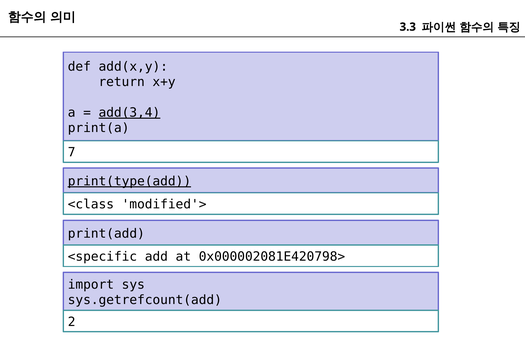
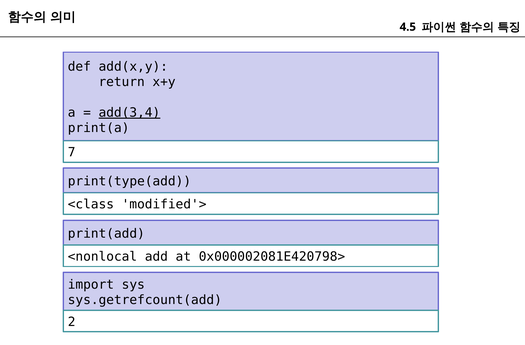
3.3: 3.3 -> 4.5 (408, 27)
print(type(add underline: present -> none (129, 181)
<specific: <specific -> <nonlocal (102, 257)
